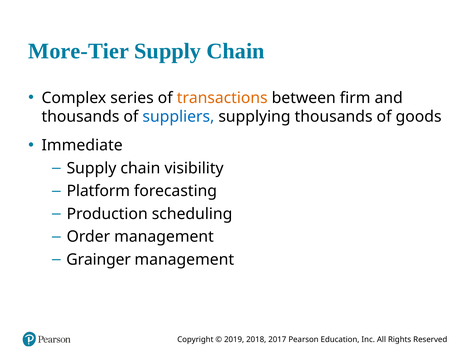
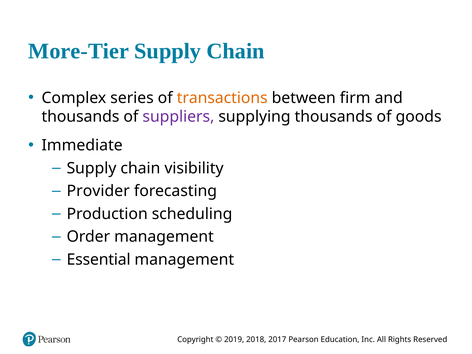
suppliers colour: blue -> purple (178, 117)
Platform: Platform -> Provider (98, 191)
Grainger: Grainger -> Essential (99, 260)
